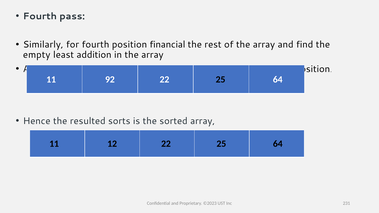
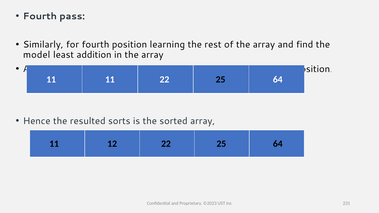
financial: financial -> learning (167, 45)
empty: empty -> model (37, 55)
11 92: 92 -> 11 (110, 80)
